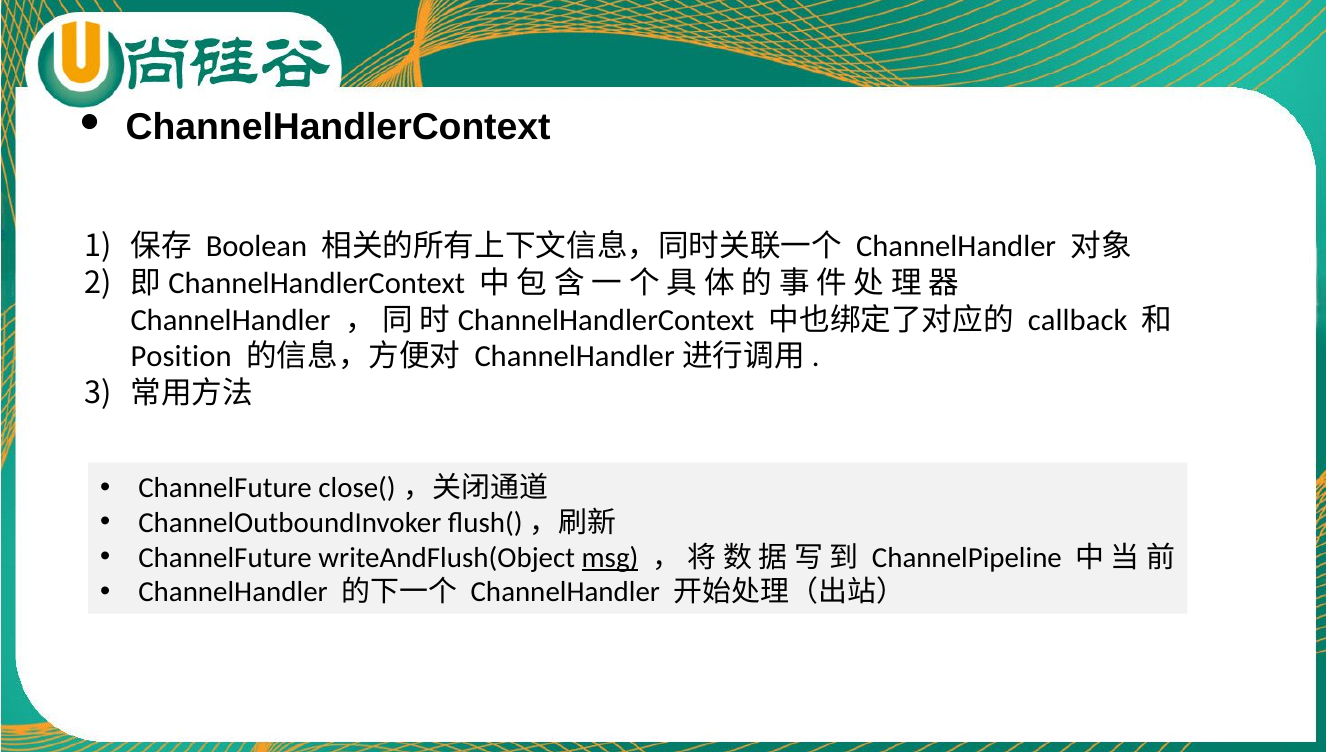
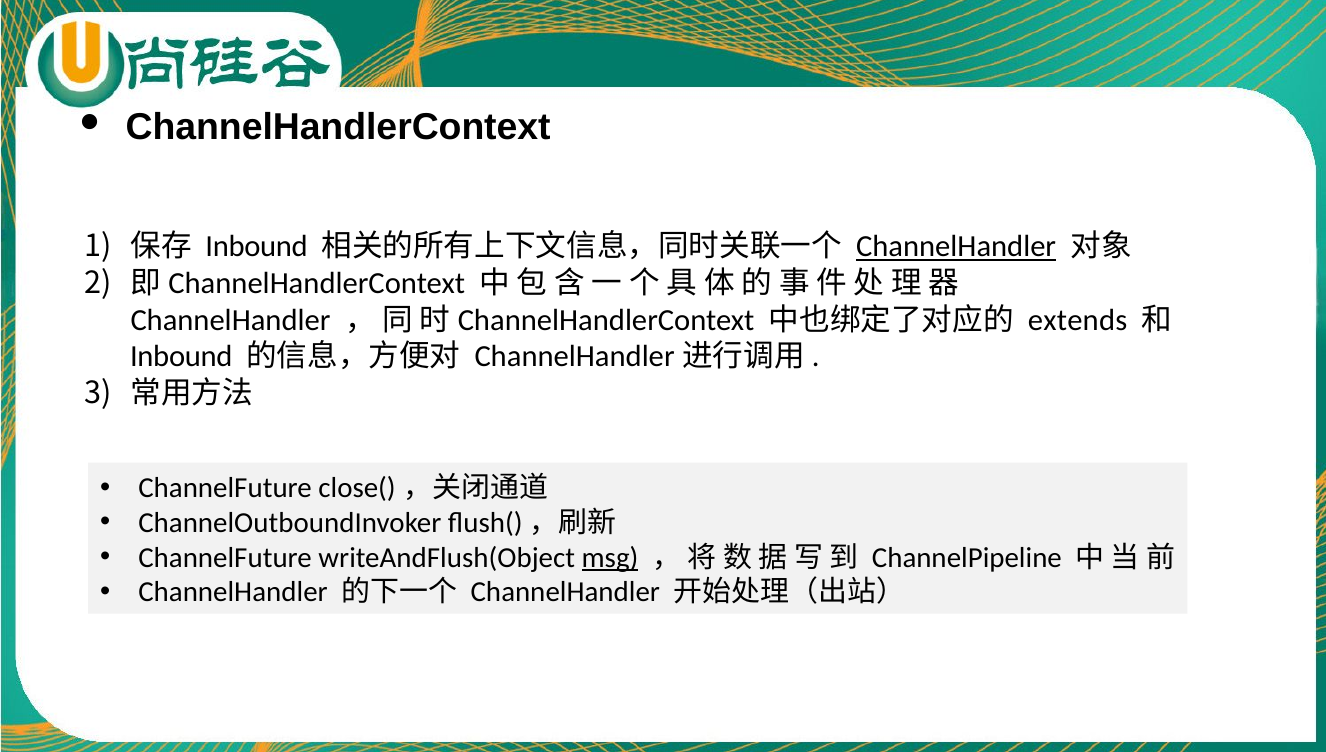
Boolean: Boolean -> Inbound (257, 247)
ChannelHandler underline: none -> present (956, 247)
callback: callback -> extends (1078, 320)
Position: Position -> Inbound (181, 357)
